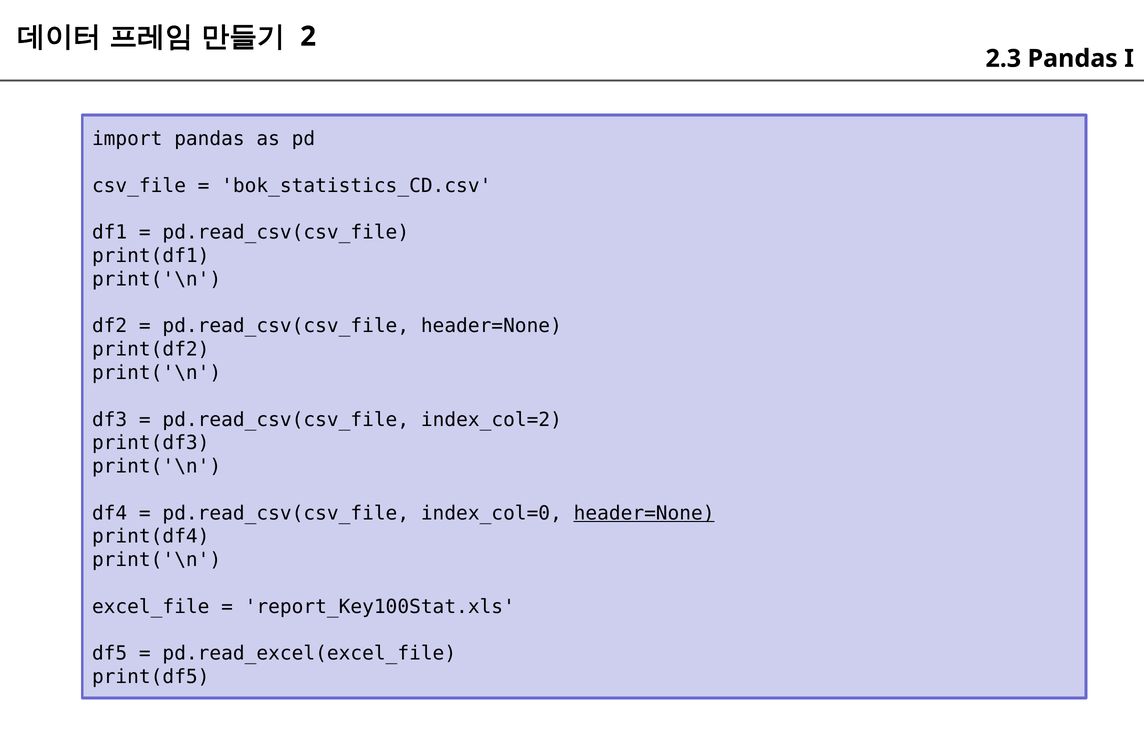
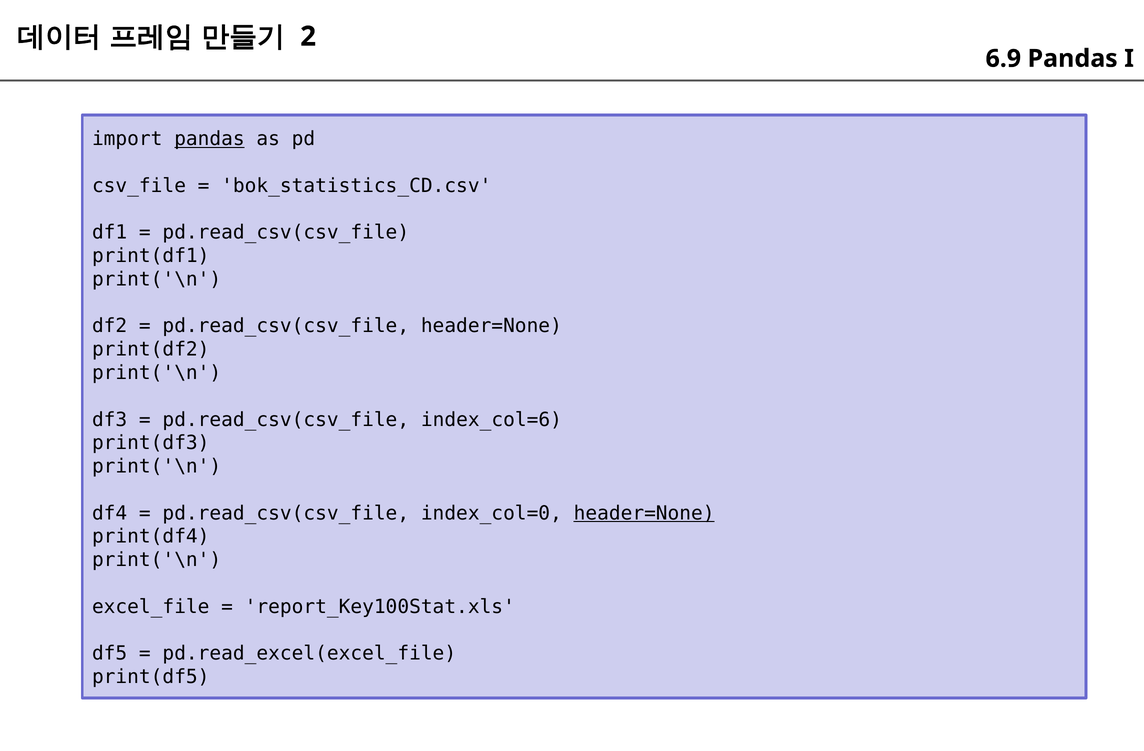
2.3: 2.3 -> 6.9 (1003, 59)
pandas underline: none -> present (209, 139)
index_col=2: index_col=2 -> index_col=6 (491, 420)
